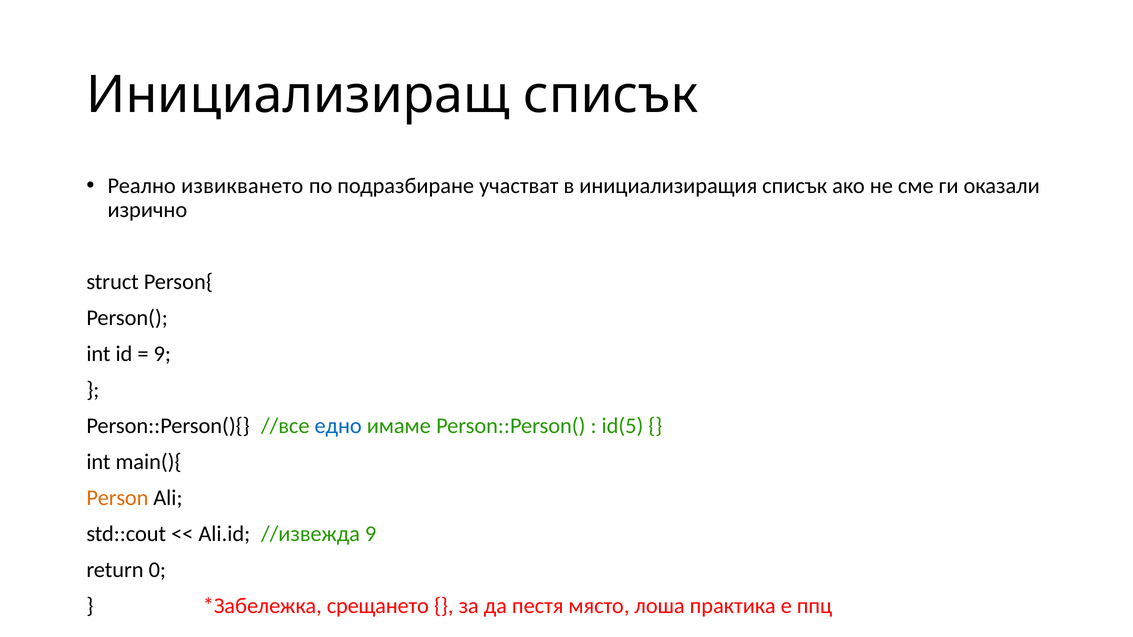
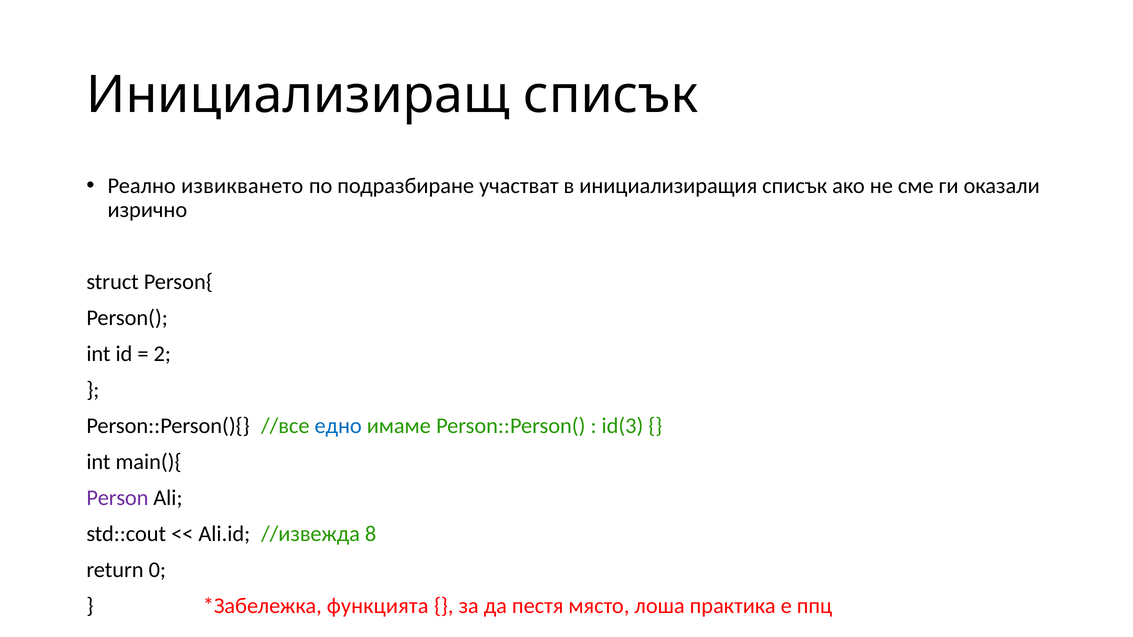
9: 9 -> 2 (162, 354)
id(5: id(5 -> id(3 (622, 426)
Person colour: orange -> purple (117, 498)
//извежда 9: 9 -> 8 (371, 534)
срещането: срещането -> функцията (378, 606)
